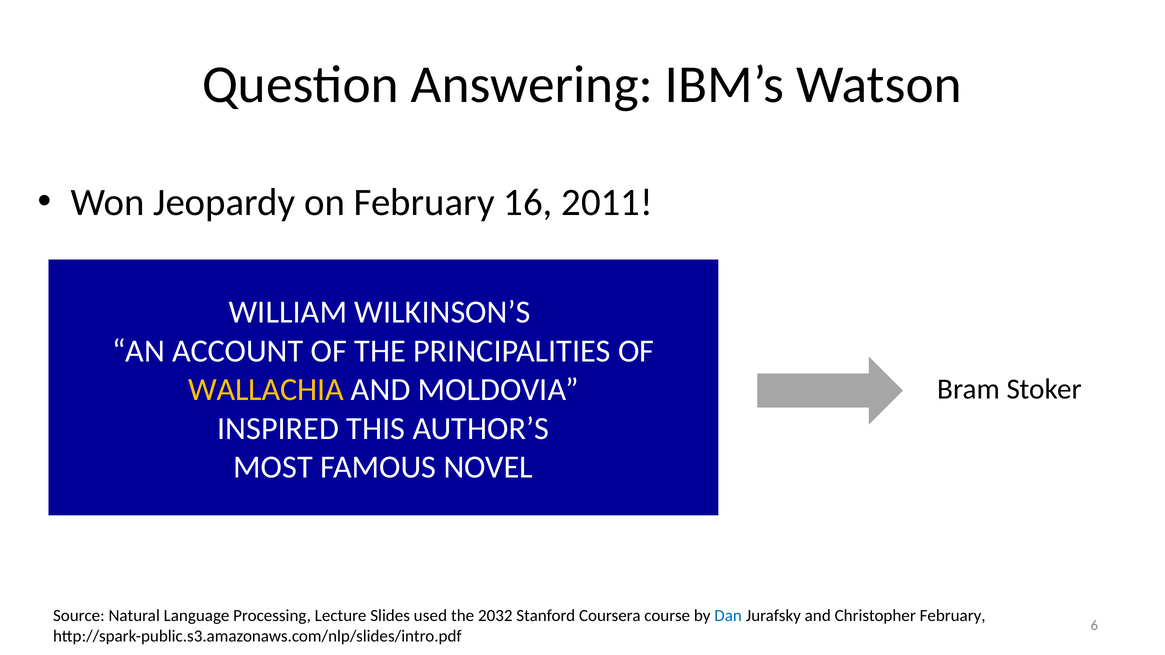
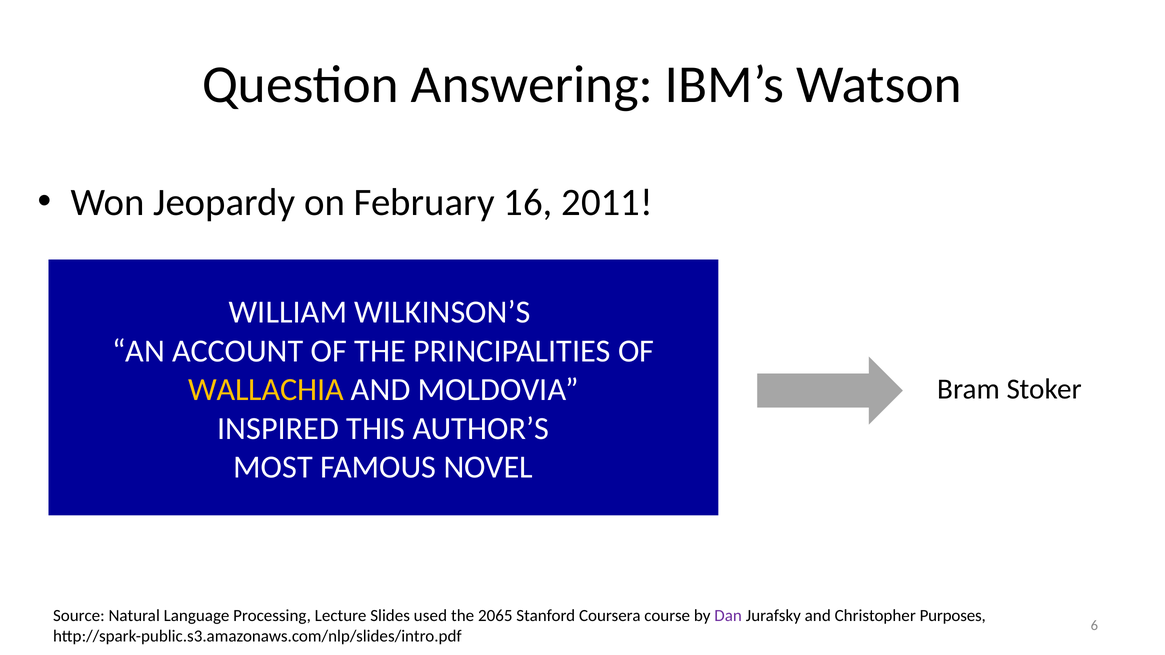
2032: 2032 -> 2065 (495, 616)
Dan colour: blue -> purple (728, 616)
Christopher February: February -> Purposes (953, 616)
